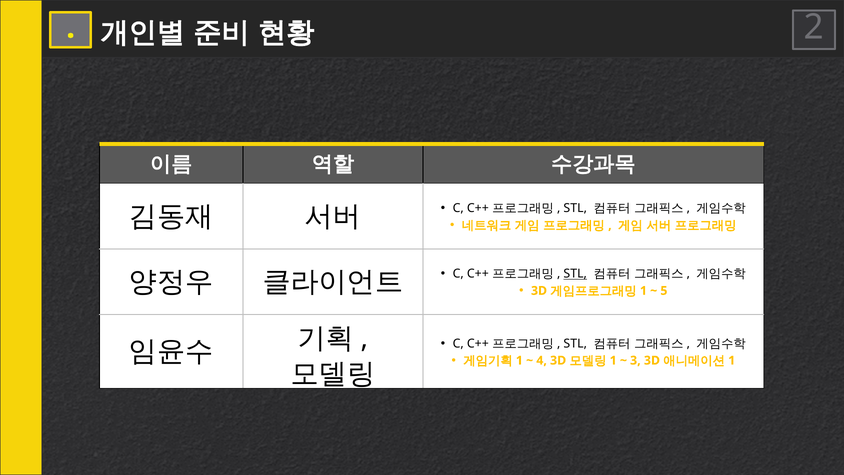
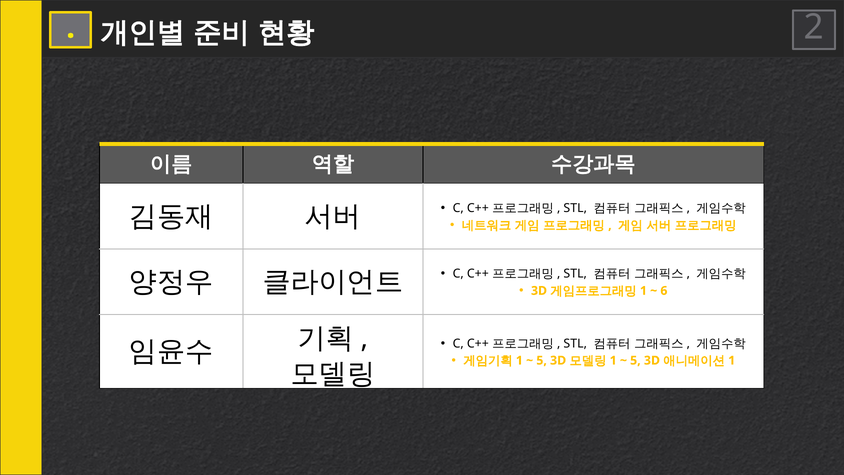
STL underline: present -> none (575, 274)
5: 5 -> 6 (664, 291)
4: 4 -> 5 (542, 360)
3: 3 -> 5 (635, 360)
